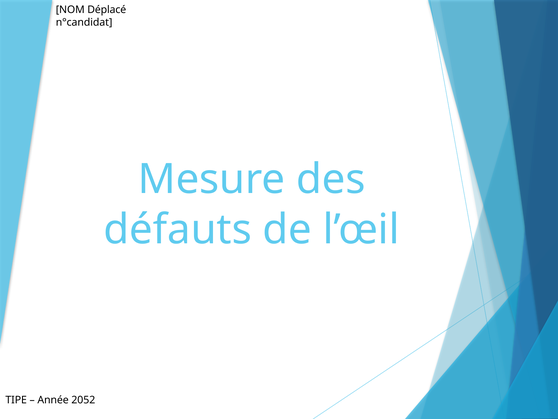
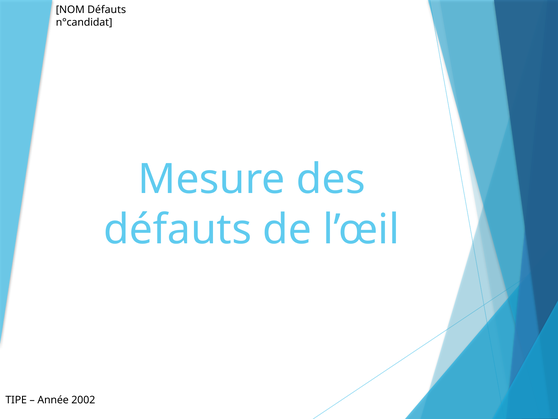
NOM Déplacé: Déplacé -> Défauts (107, 10)
2052: 2052 -> 2002 (83, 399)
